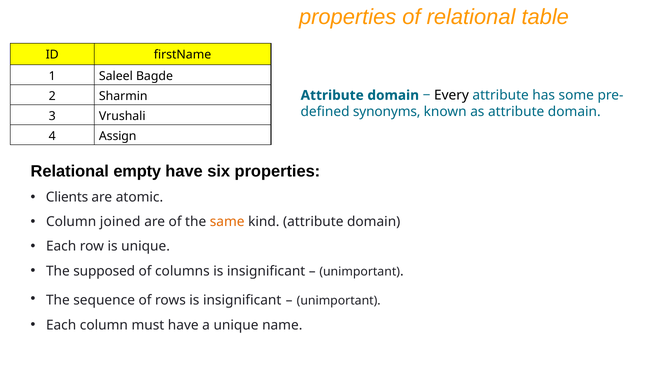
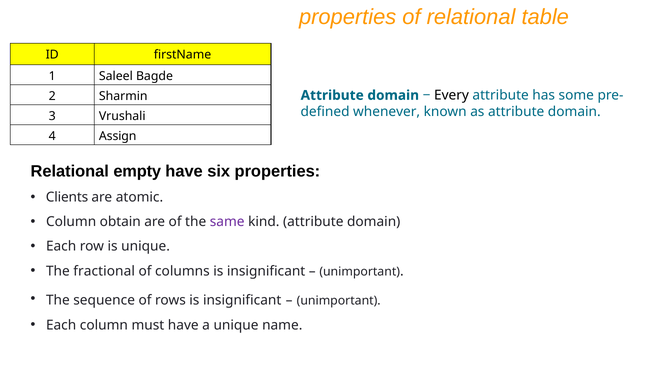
synonyms: synonyms -> whenever (387, 112)
joined: joined -> obtain (120, 222)
same colour: orange -> purple (227, 222)
supposed: supposed -> fractional (104, 271)
